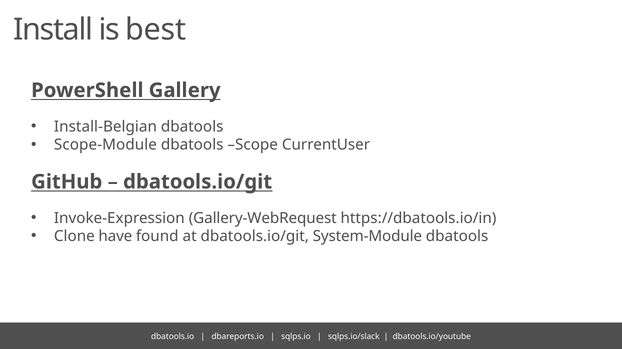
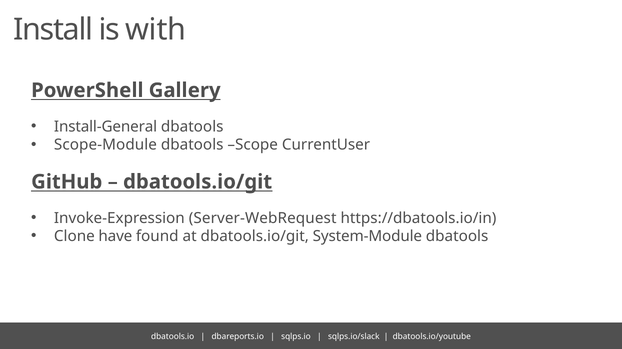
best: best -> with (156, 30)
Install-Belgian: Install-Belgian -> Install-General (106, 127)
Gallery-WebRequest: Gallery-WebRequest -> Server-WebRequest (263, 218)
